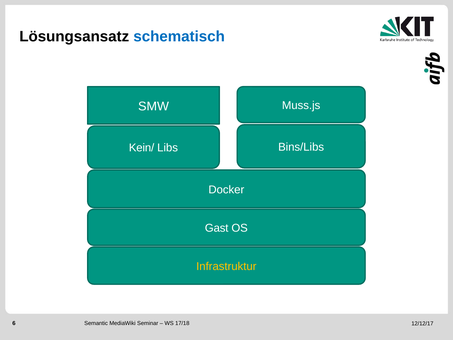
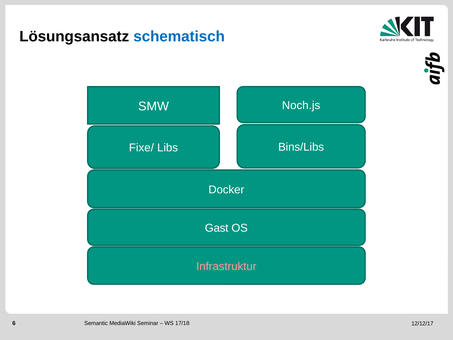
Muss.js: Muss.js -> Noch.js (301, 105)
Kein/: Kein/ -> Fixe/ (141, 148)
Infrastruktur colour: yellow -> pink (226, 266)
